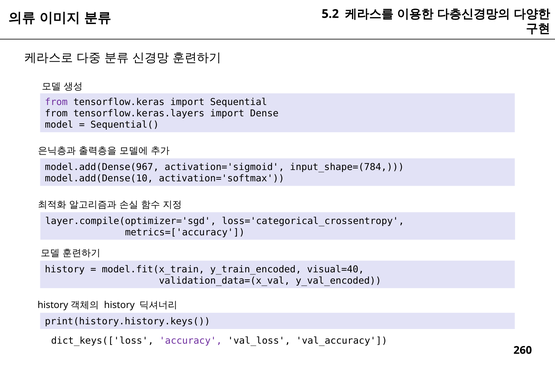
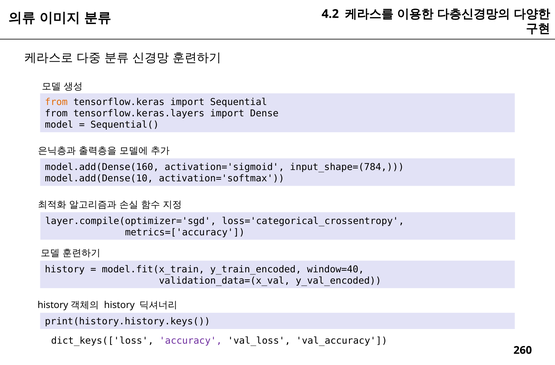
5.2: 5.2 -> 4.2 (330, 14)
from colour: purple -> orange (56, 102)
model.add(Dense(967: model.add(Dense(967 -> model.add(Dense(160 (102, 167)
visual=40: visual=40 -> window=40 (336, 269)
